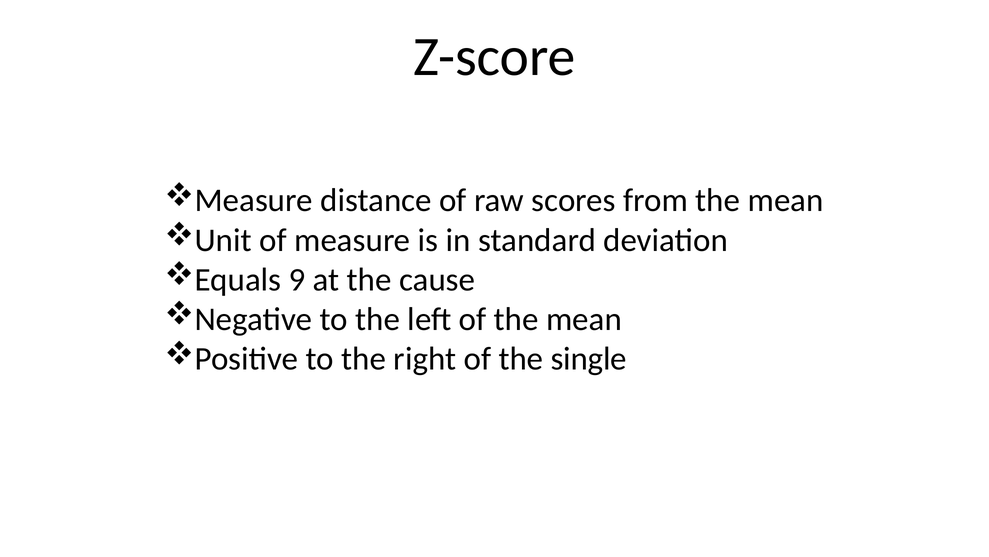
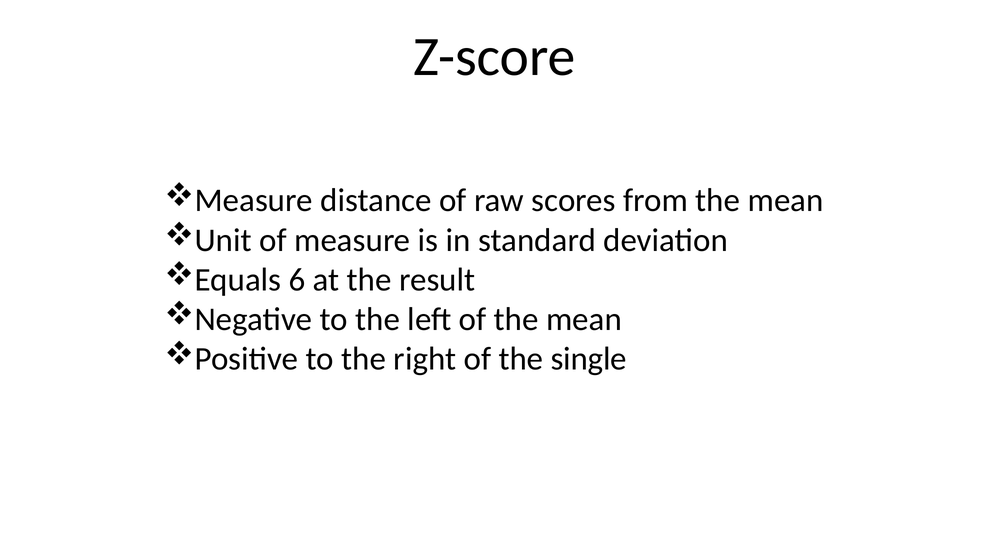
9: 9 -> 6 (297, 279)
cause: cause -> result (437, 279)
